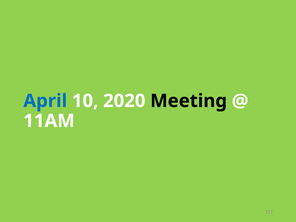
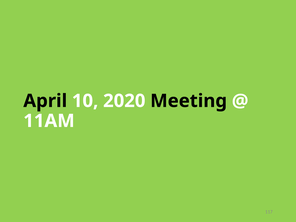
April colour: blue -> black (45, 101)
